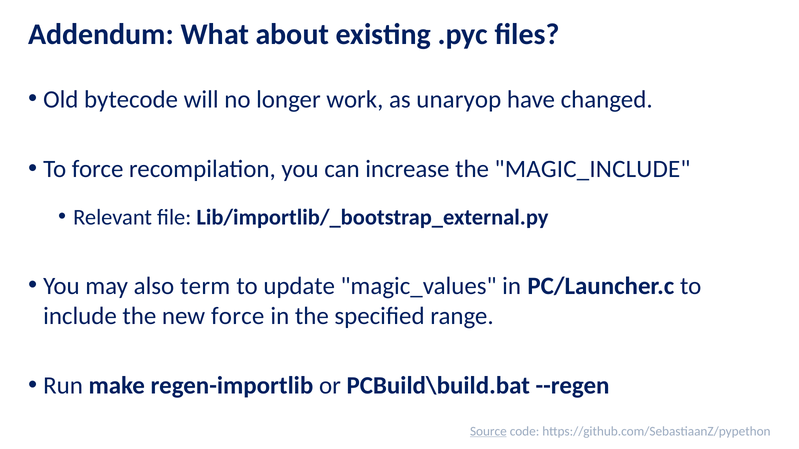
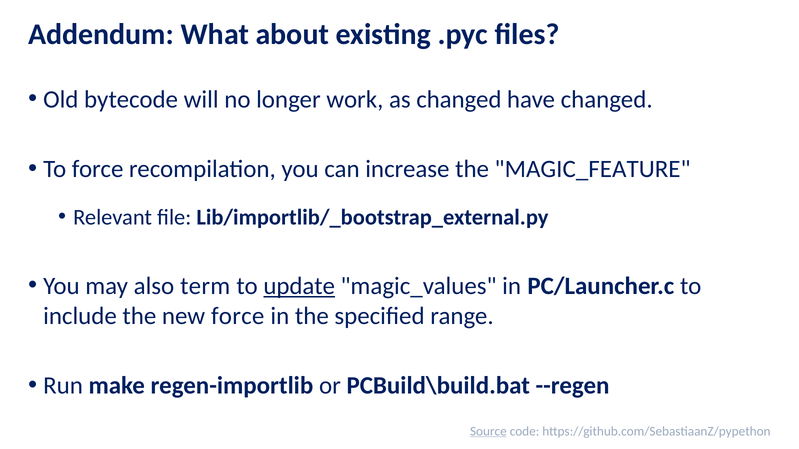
as unaryop: unaryop -> changed (459, 99)
MAGIC_INCLUDE: MAGIC_INCLUDE -> MAGIC_FEATURE (593, 169)
update underline: none -> present (299, 286)
